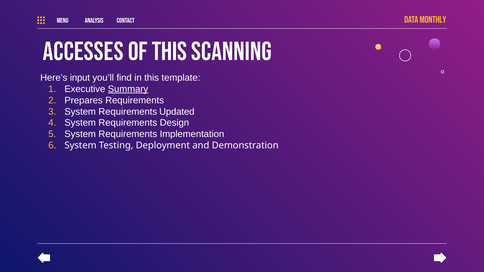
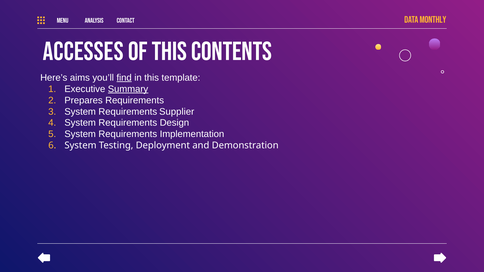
SCANNING: SCANNING -> CONTENTS (232, 52)
input: input -> aims (80, 78)
find underline: none -> present (124, 78)
Updated: Updated -> Supplier (177, 112)
